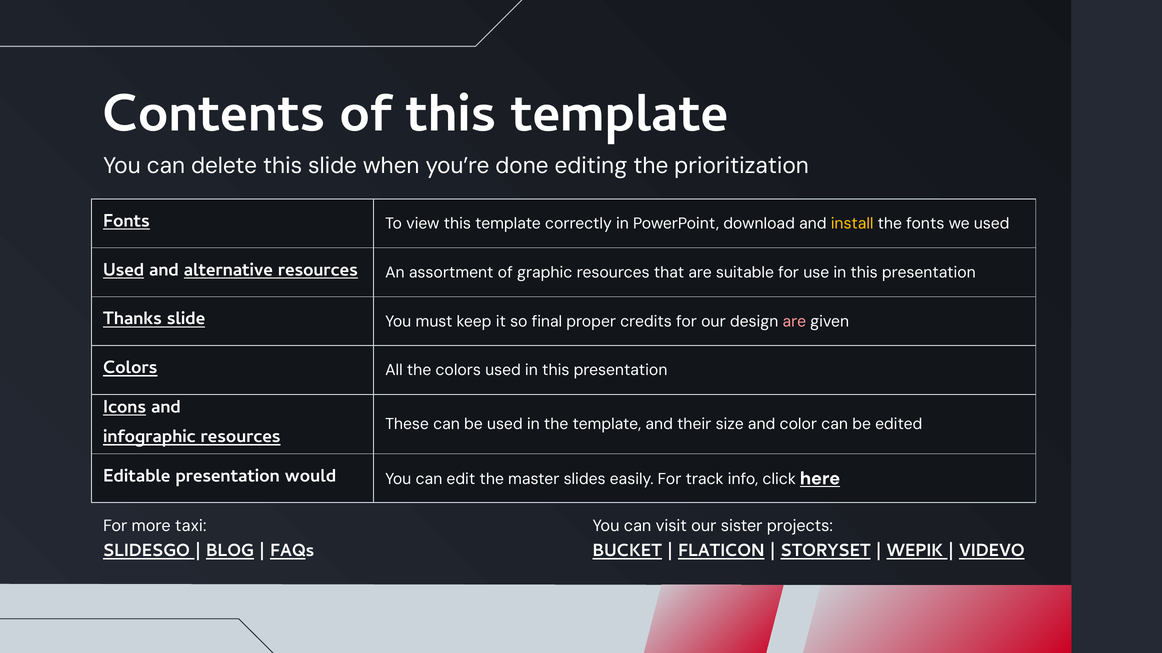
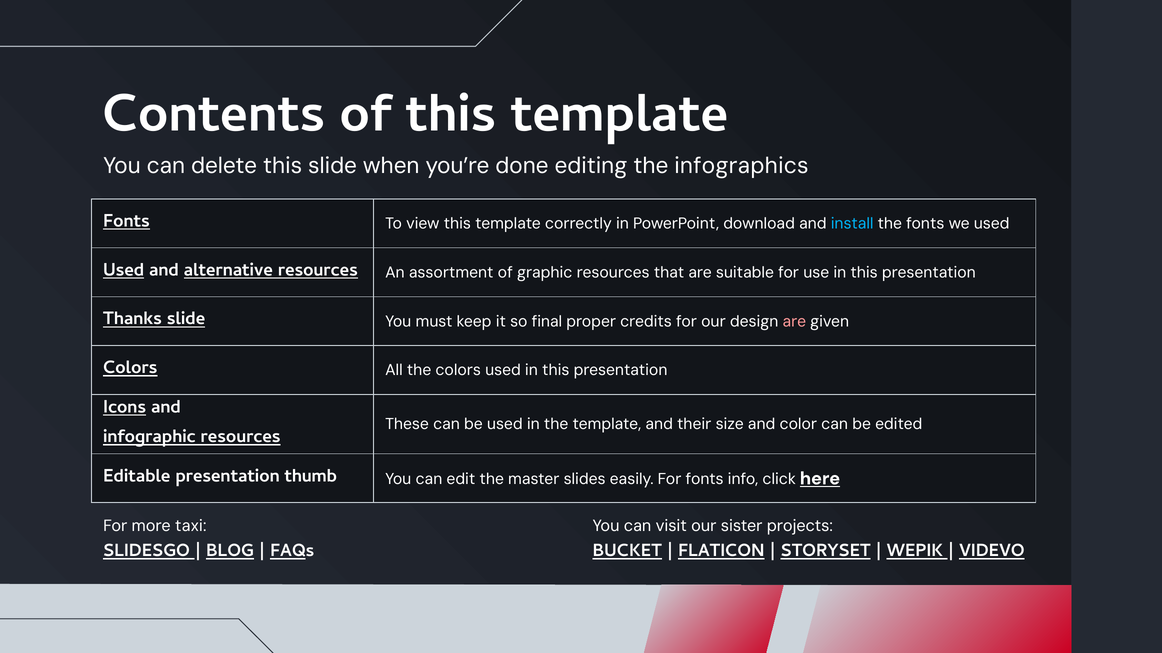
prioritization: prioritization -> infographics (741, 166)
install colour: yellow -> light blue (852, 224)
would: would -> thumb (311, 476)
For track: track -> fonts (705, 480)
